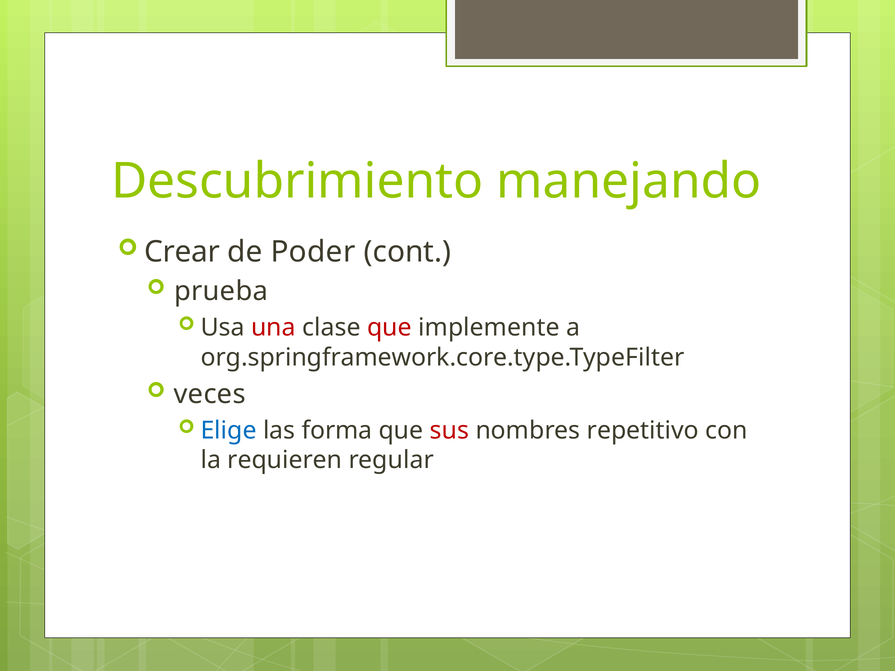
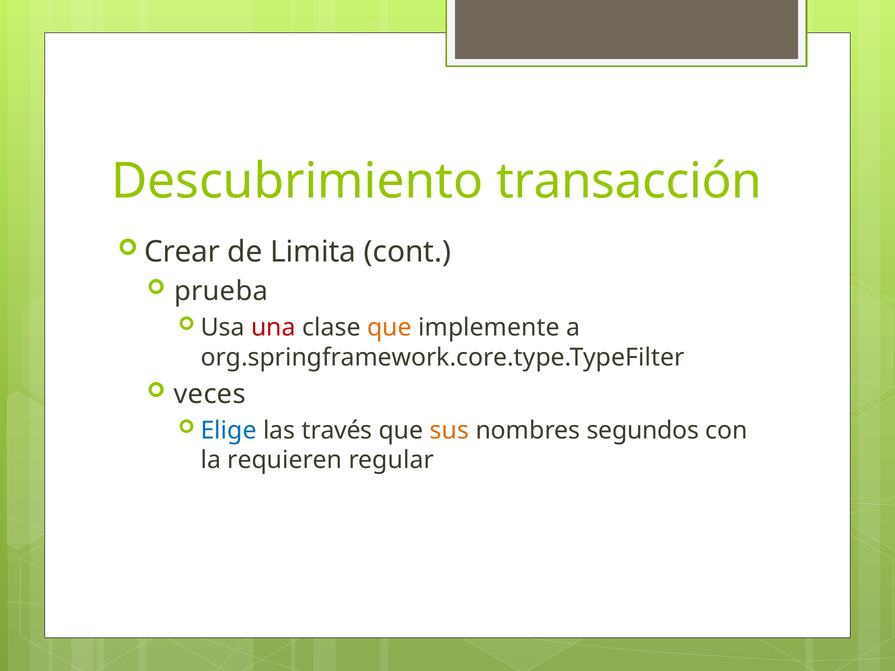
manejando: manejando -> transacción (629, 182)
Poder: Poder -> Limita (313, 252)
que colour: red -> orange (390, 328)
forma: forma -> través (337, 431)
sus colour: red -> orange (449, 431)
repetitivo: repetitivo -> segundos (643, 431)
